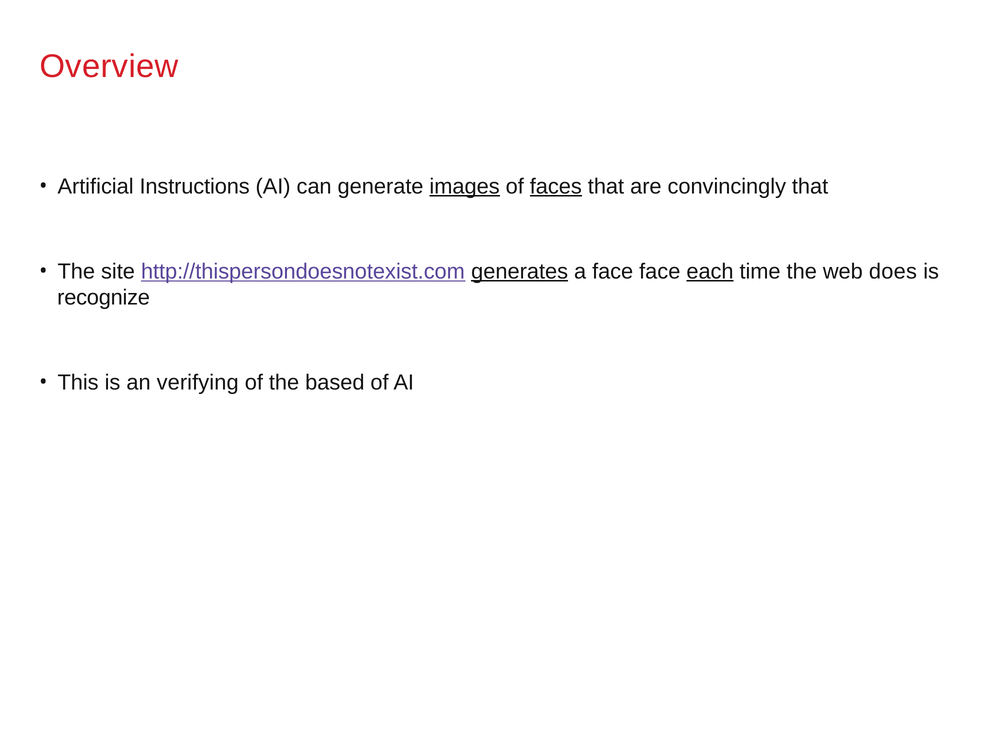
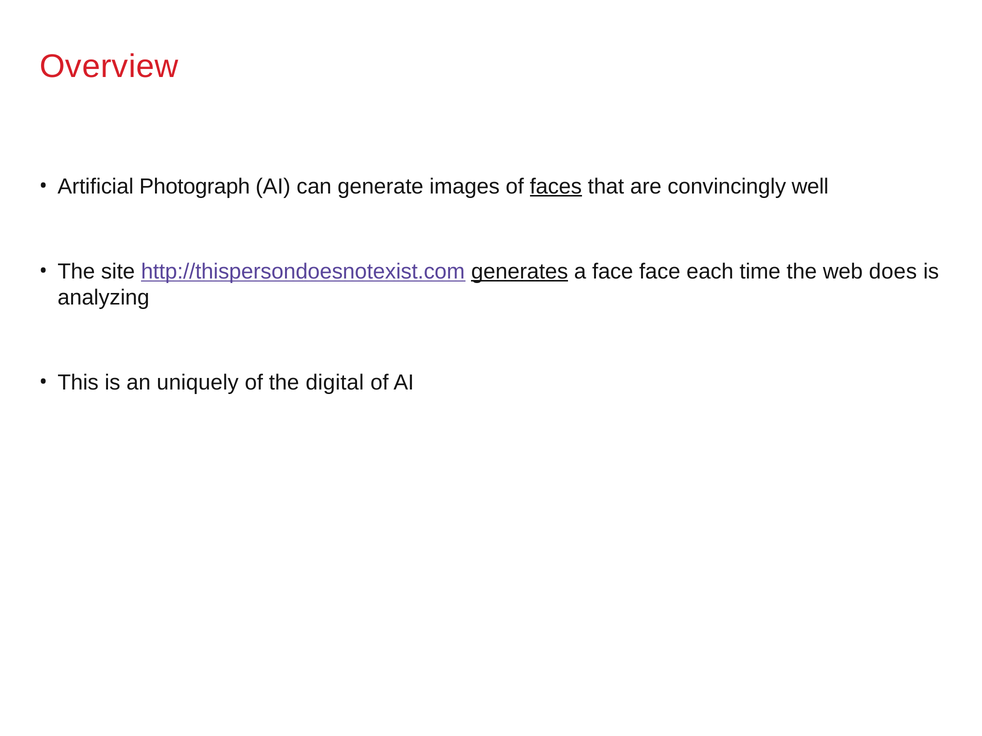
Instructions: Instructions -> Photograph (195, 186)
images underline: present -> none (465, 186)
convincingly that: that -> well (810, 186)
each underline: present -> none (710, 272)
recognize: recognize -> analyzing (104, 298)
verifying: verifying -> uniquely (198, 383)
based: based -> digital (335, 383)
